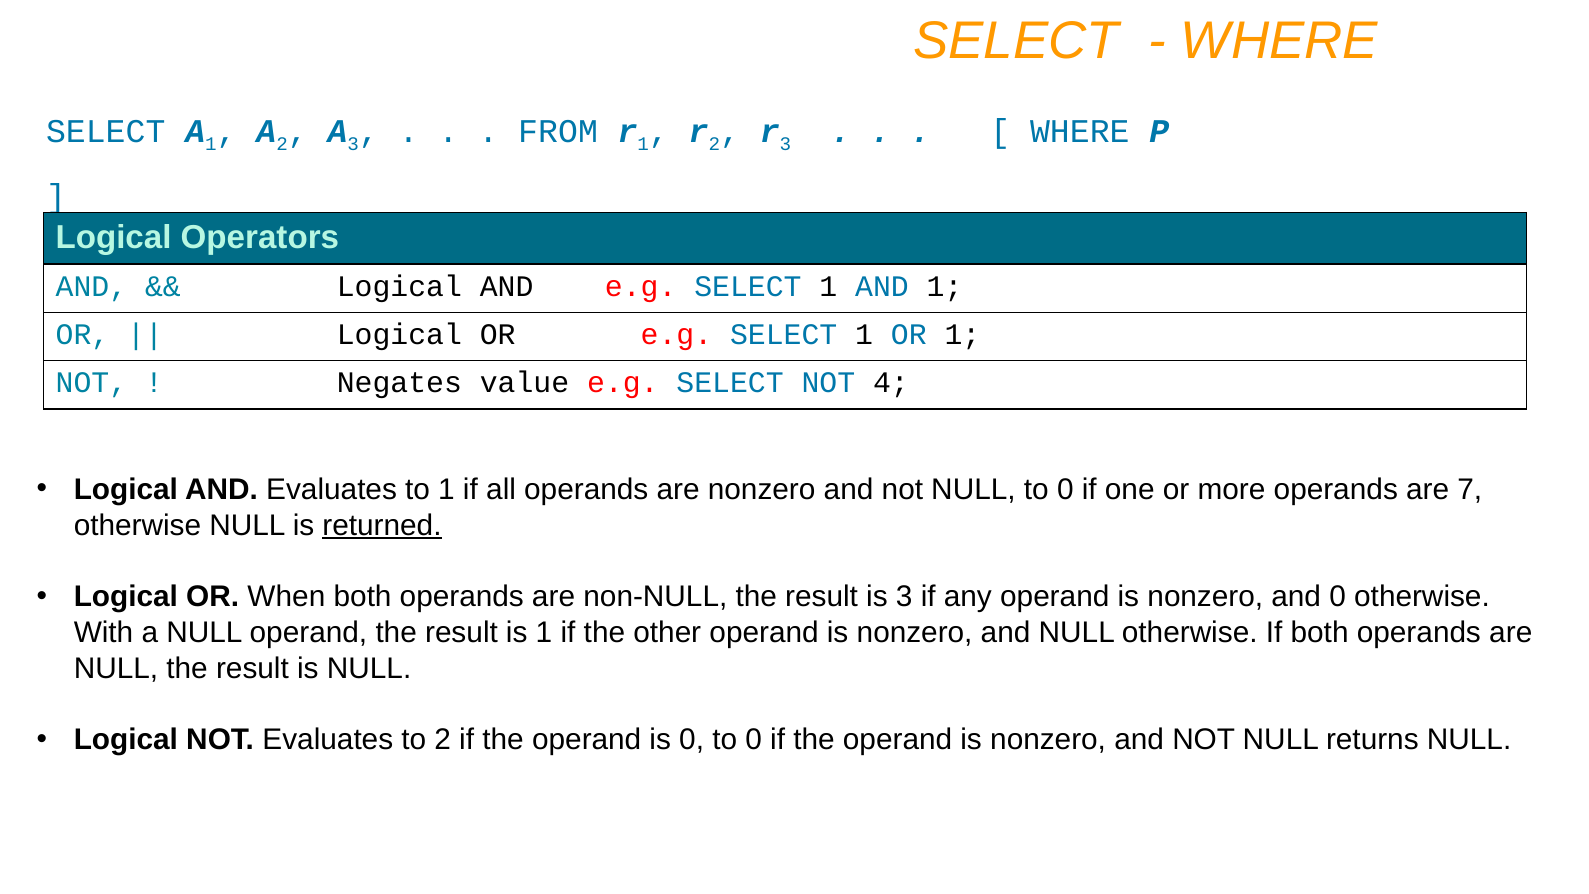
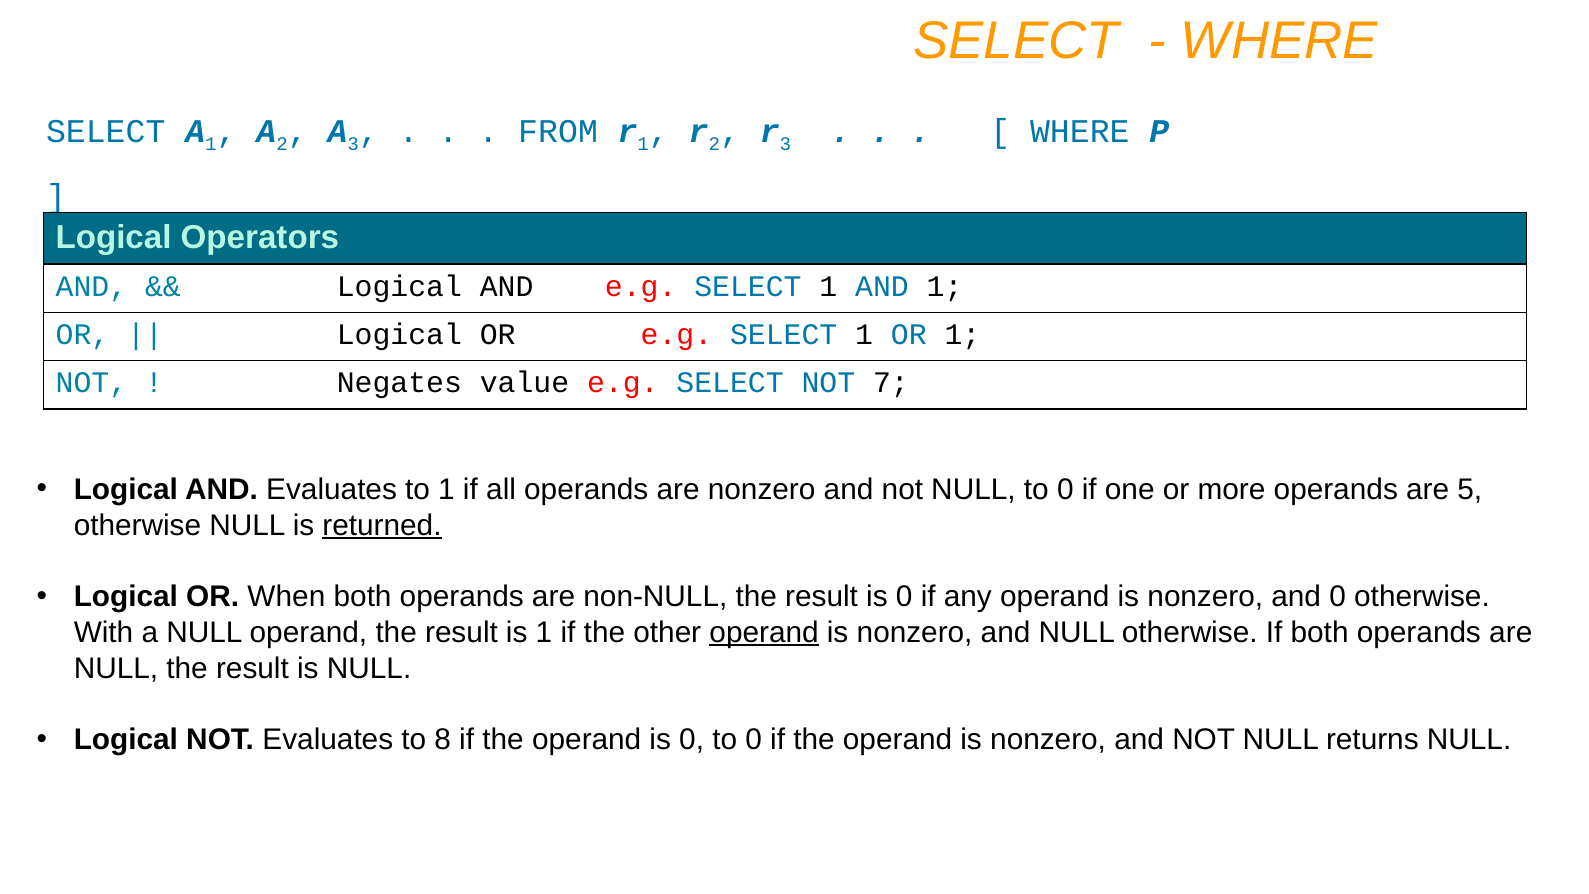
4: 4 -> 7 (891, 383)
7: 7 -> 5 (1470, 489)
result is 3: 3 -> 0 (904, 597)
operand underline: none -> present (764, 632)
to 2: 2 -> 8 (443, 740)
